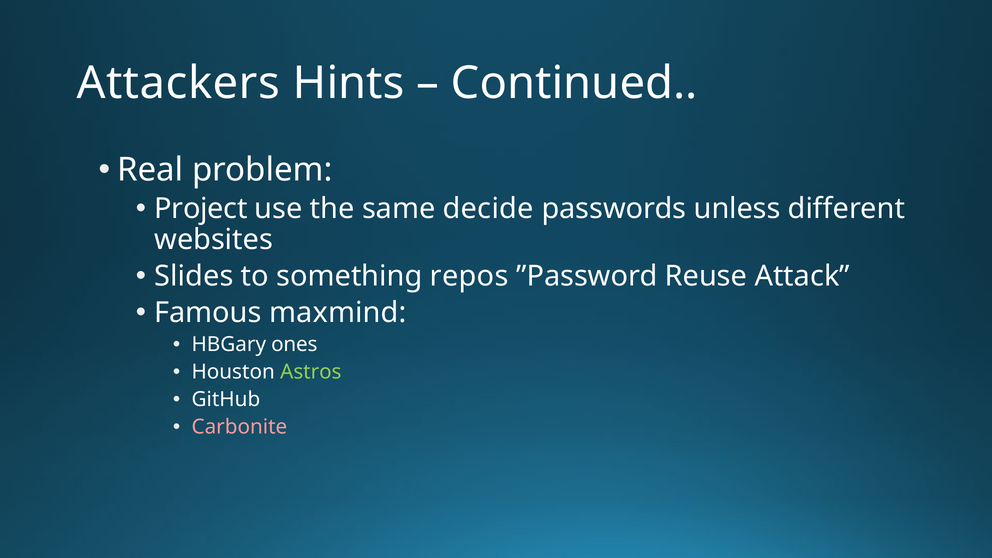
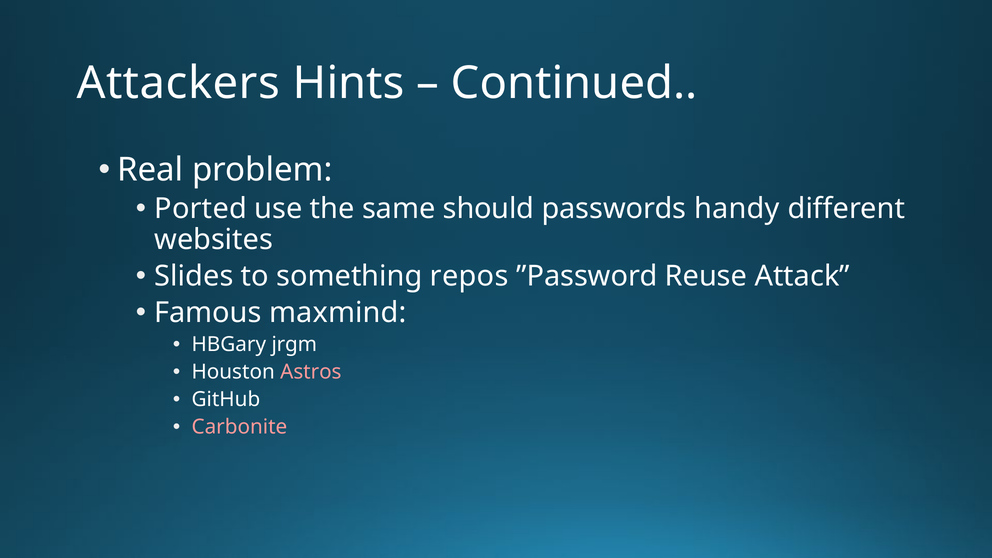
Project: Project -> Ported (201, 209)
decide: decide -> should (489, 209)
unless: unless -> handy (737, 209)
ones: ones -> jrgm (294, 345)
Astros colour: light green -> pink (311, 372)
